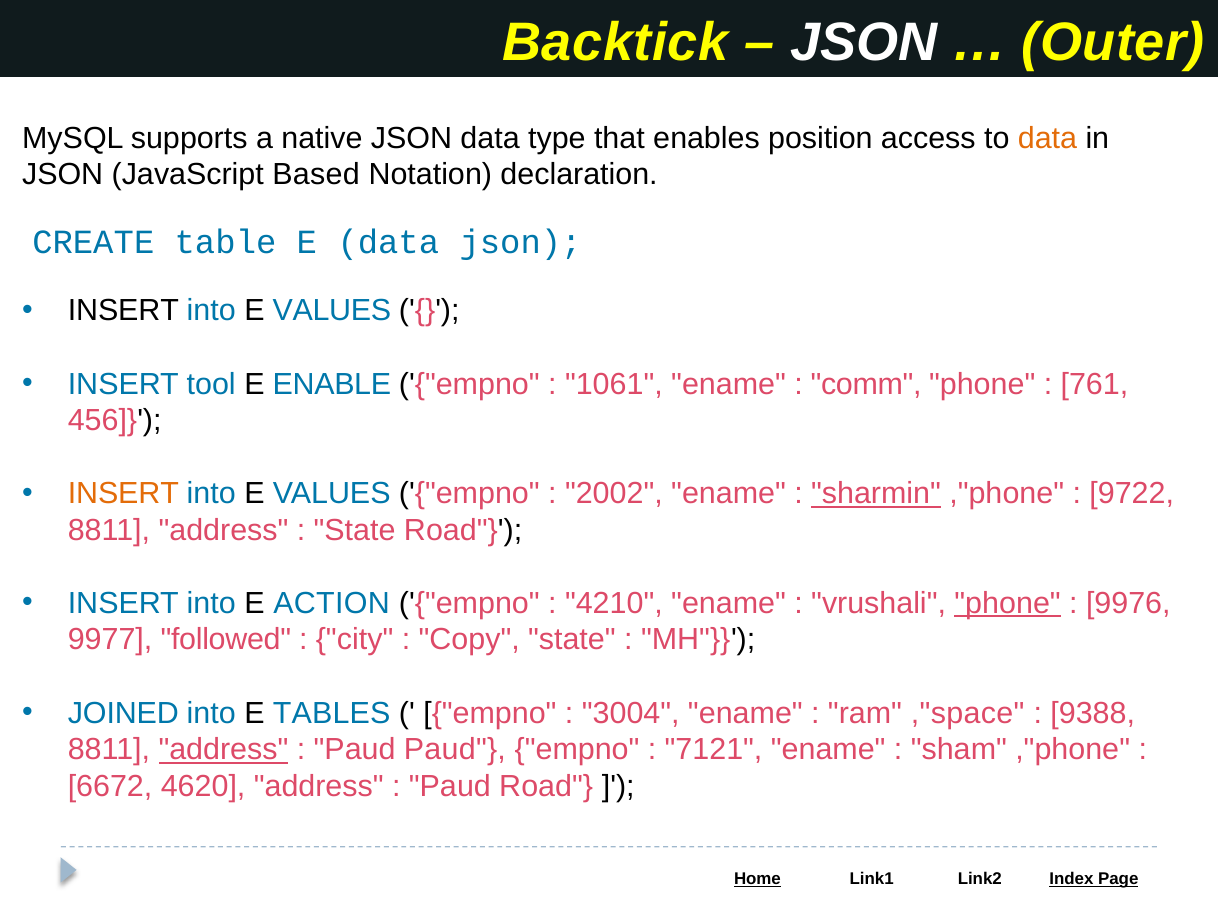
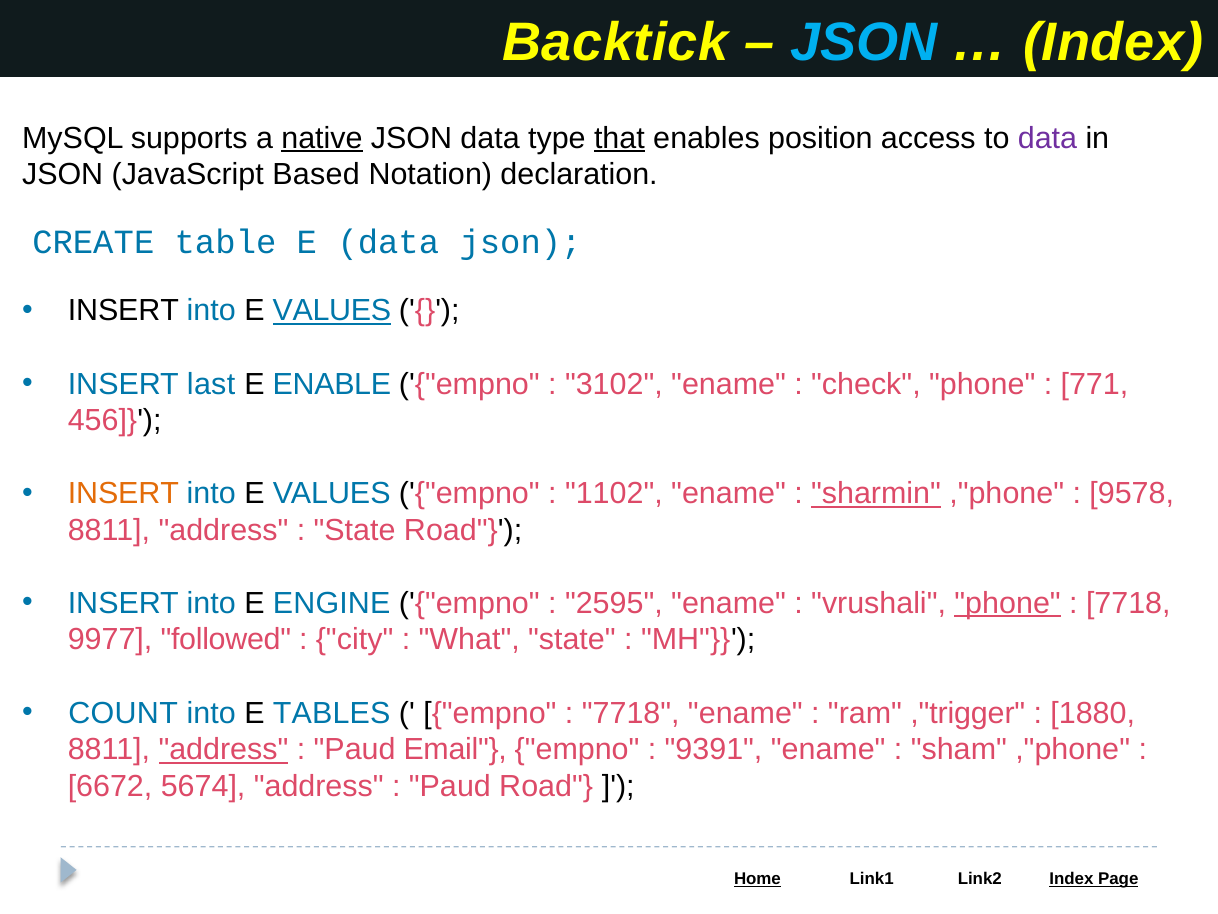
JSON colour: white -> light blue (864, 42)
Outer: Outer -> Index (1113, 42)
native underline: none -> present (322, 138)
that underline: none -> present (619, 138)
data colour: orange -> purple (1047, 138)
VALUES underline: none -> present (332, 311)
tool: tool -> last (211, 384)
1061: 1061 -> 3102 (614, 384)
comm: comm -> check (866, 384)
761: 761 -> 771 (1094, 384)
2002: 2002 -> 1102 (614, 493)
9722: 9722 -> 9578 (1132, 493)
ACTION: ACTION -> ENGINE (332, 603)
4210: 4210 -> 2595 (614, 603)
9976: 9976 -> 7718 (1128, 603)
Copy: Copy -> What (469, 640)
JOINED: JOINED -> COUNT (123, 713)
3004: 3004 -> 7718 (631, 713)
,"space: ,"space -> ,"trigger (968, 713)
9388: 9388 -> 1880 (1093, 713)
Paud Paud: Paud -> Email (455, 749)
7121: 7121 -> 9391 (714, 749)
4620: 4620 -> 5674 (203, 786)
